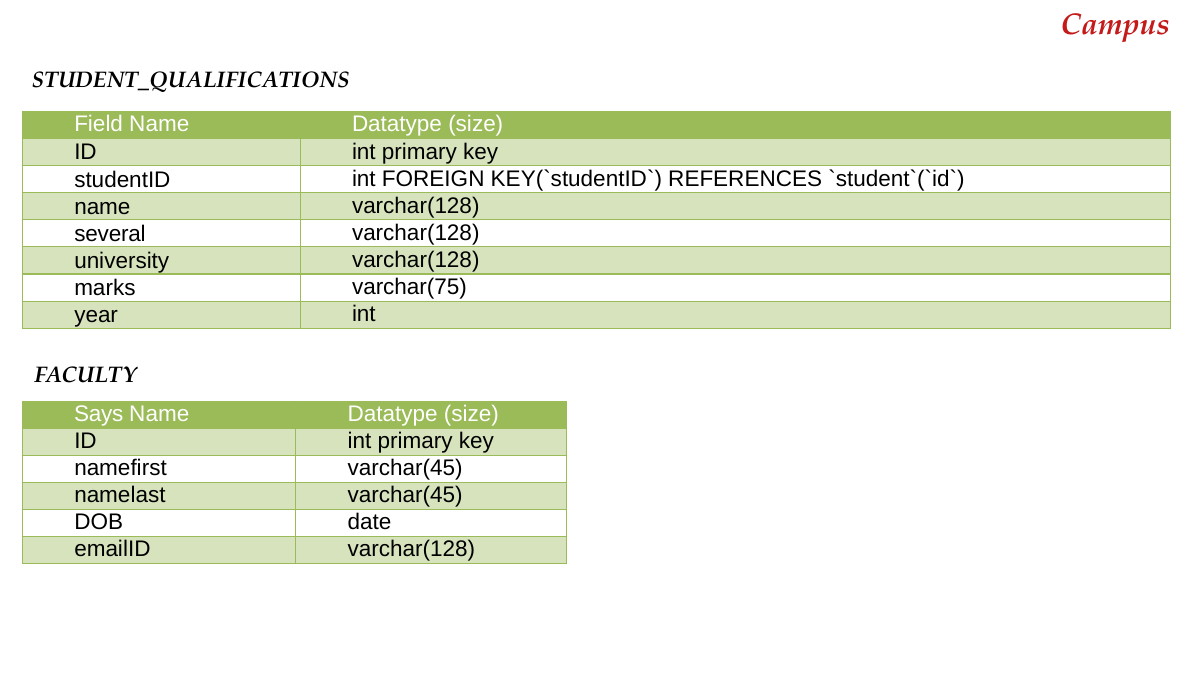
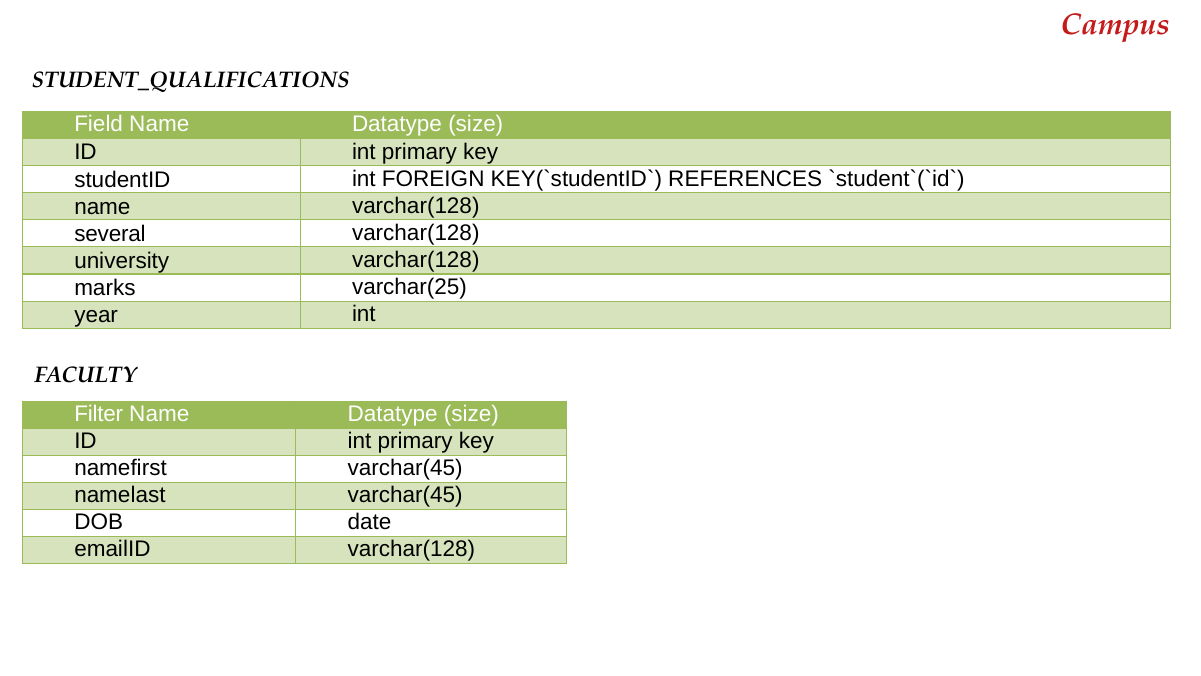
varchar(75: varchar(75 -> varchar(25 (409, 287)
Says: Says -> Filter (99, 414)
